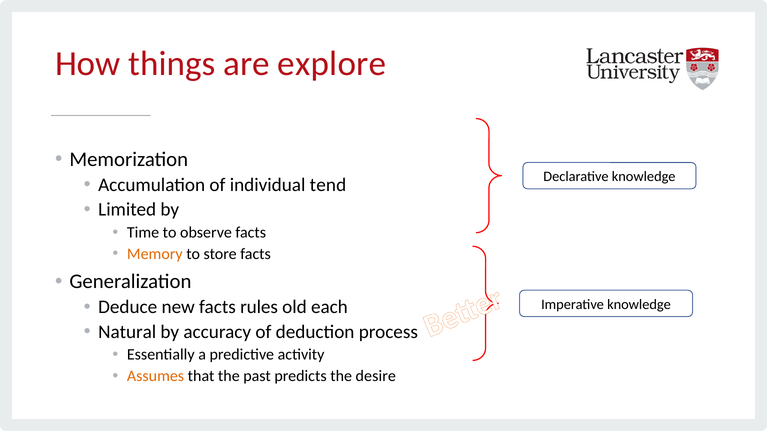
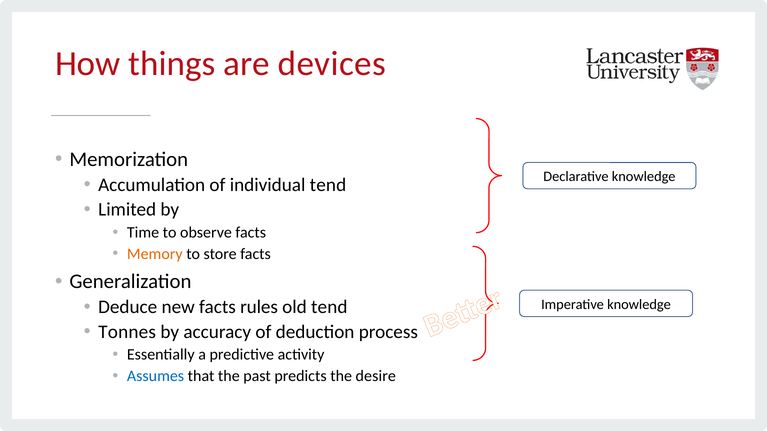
explore: explore -> devices (332, 64)
old each: each -> tend (329, 307)
Natural: Natural -> Tonnes (127, 332)
Assumes colour: orange -> blue (156, 376)
